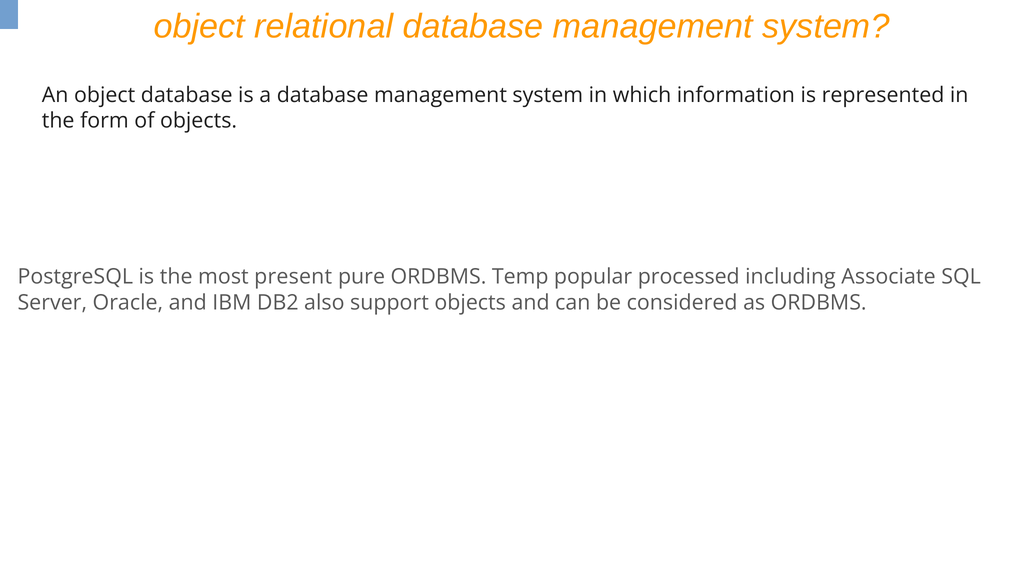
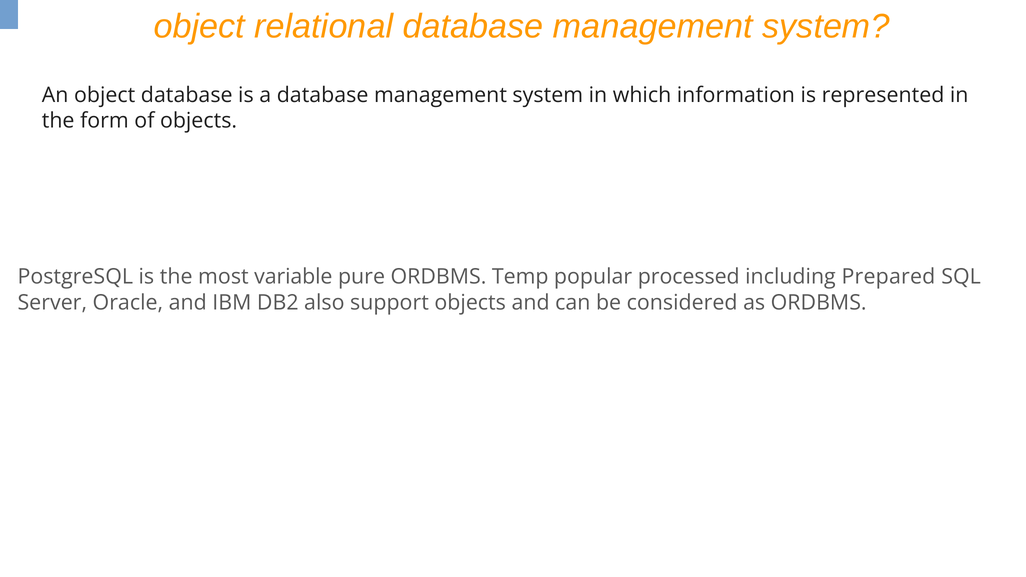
present: present -> variable (293, 277)
Associate: Associate -> Prepared (888, 277)
